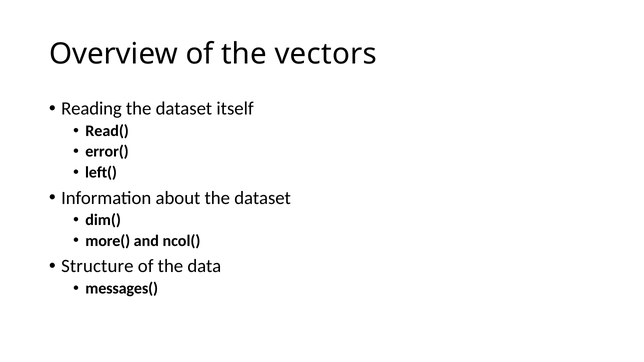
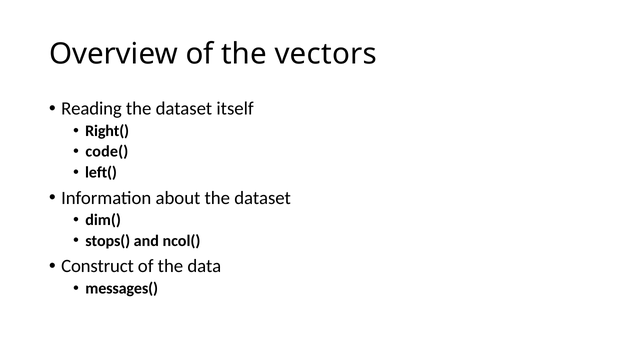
Read(: Read( -> Right( (107, 131)
error(: error( -> code( (107, 152)
more(: more( -> stops( (108, 241)
Structure: Structure -> Construct (97, 266)
